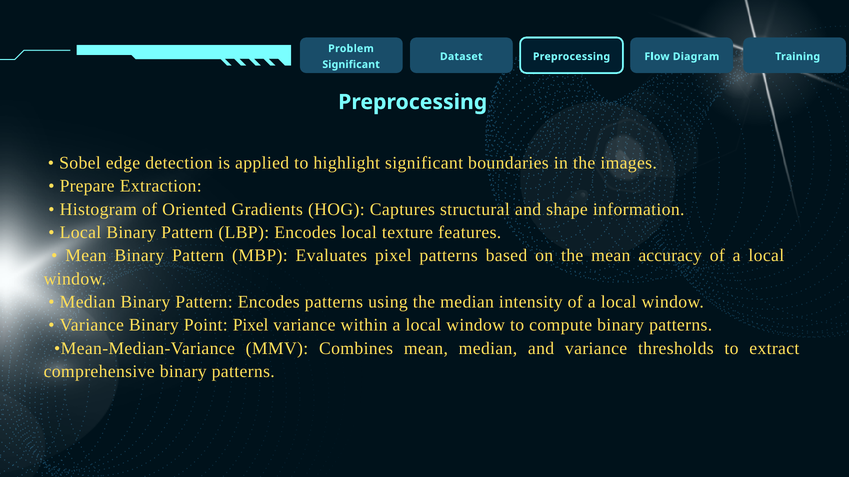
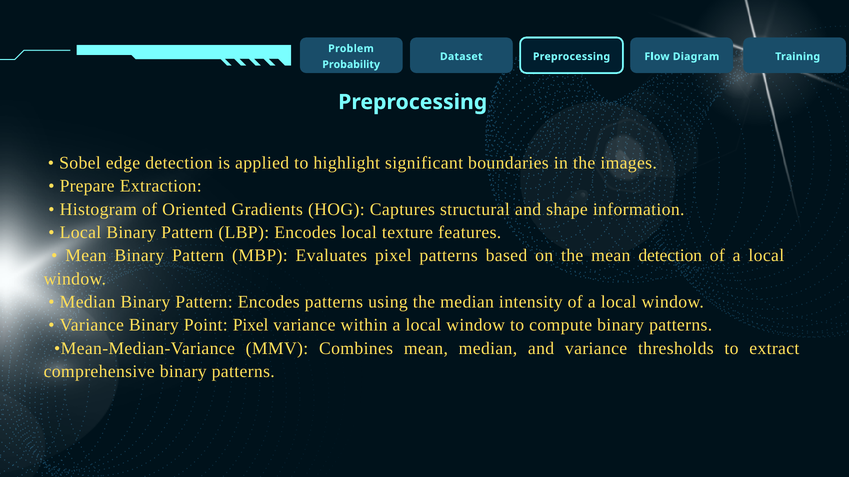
Significant: Significant -> Probability (351, 65)
mean accuracy: accuracy -> detection (670, 256)
